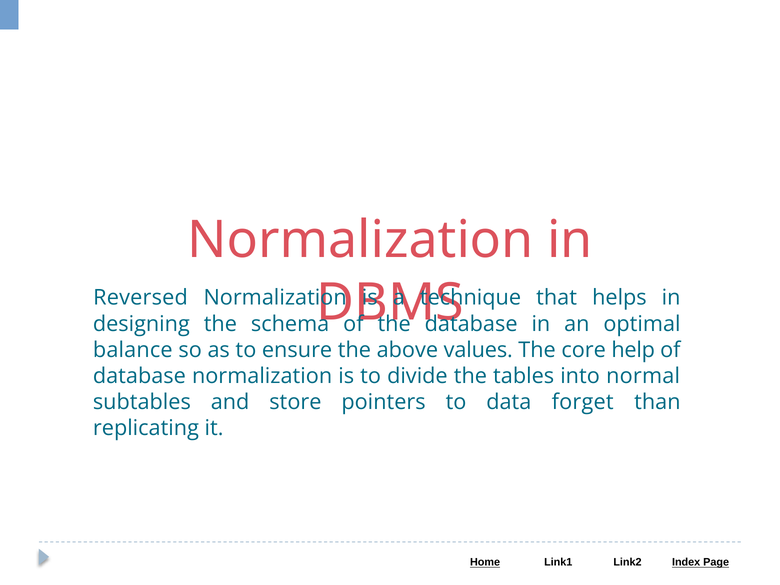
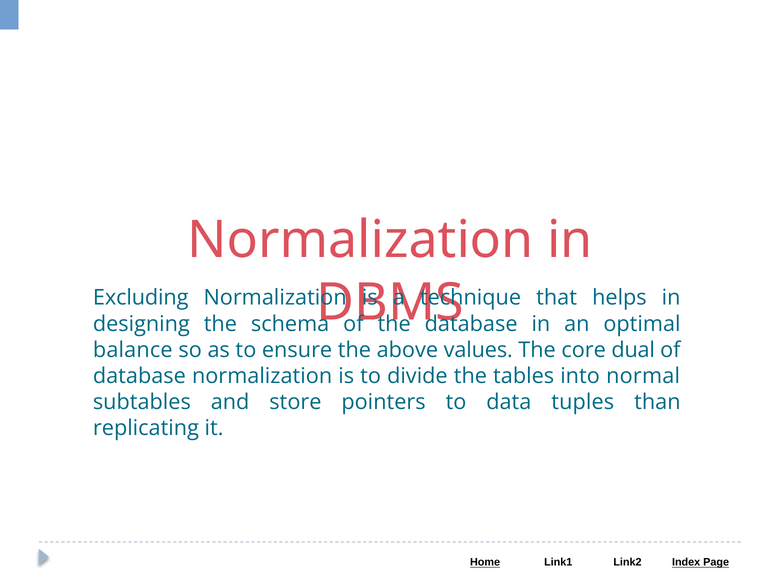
Reversed: Reversed -> Excluding (141, 298)
help: help -> dual (633, 350)
forget: forget -> tuples (583, 402)
